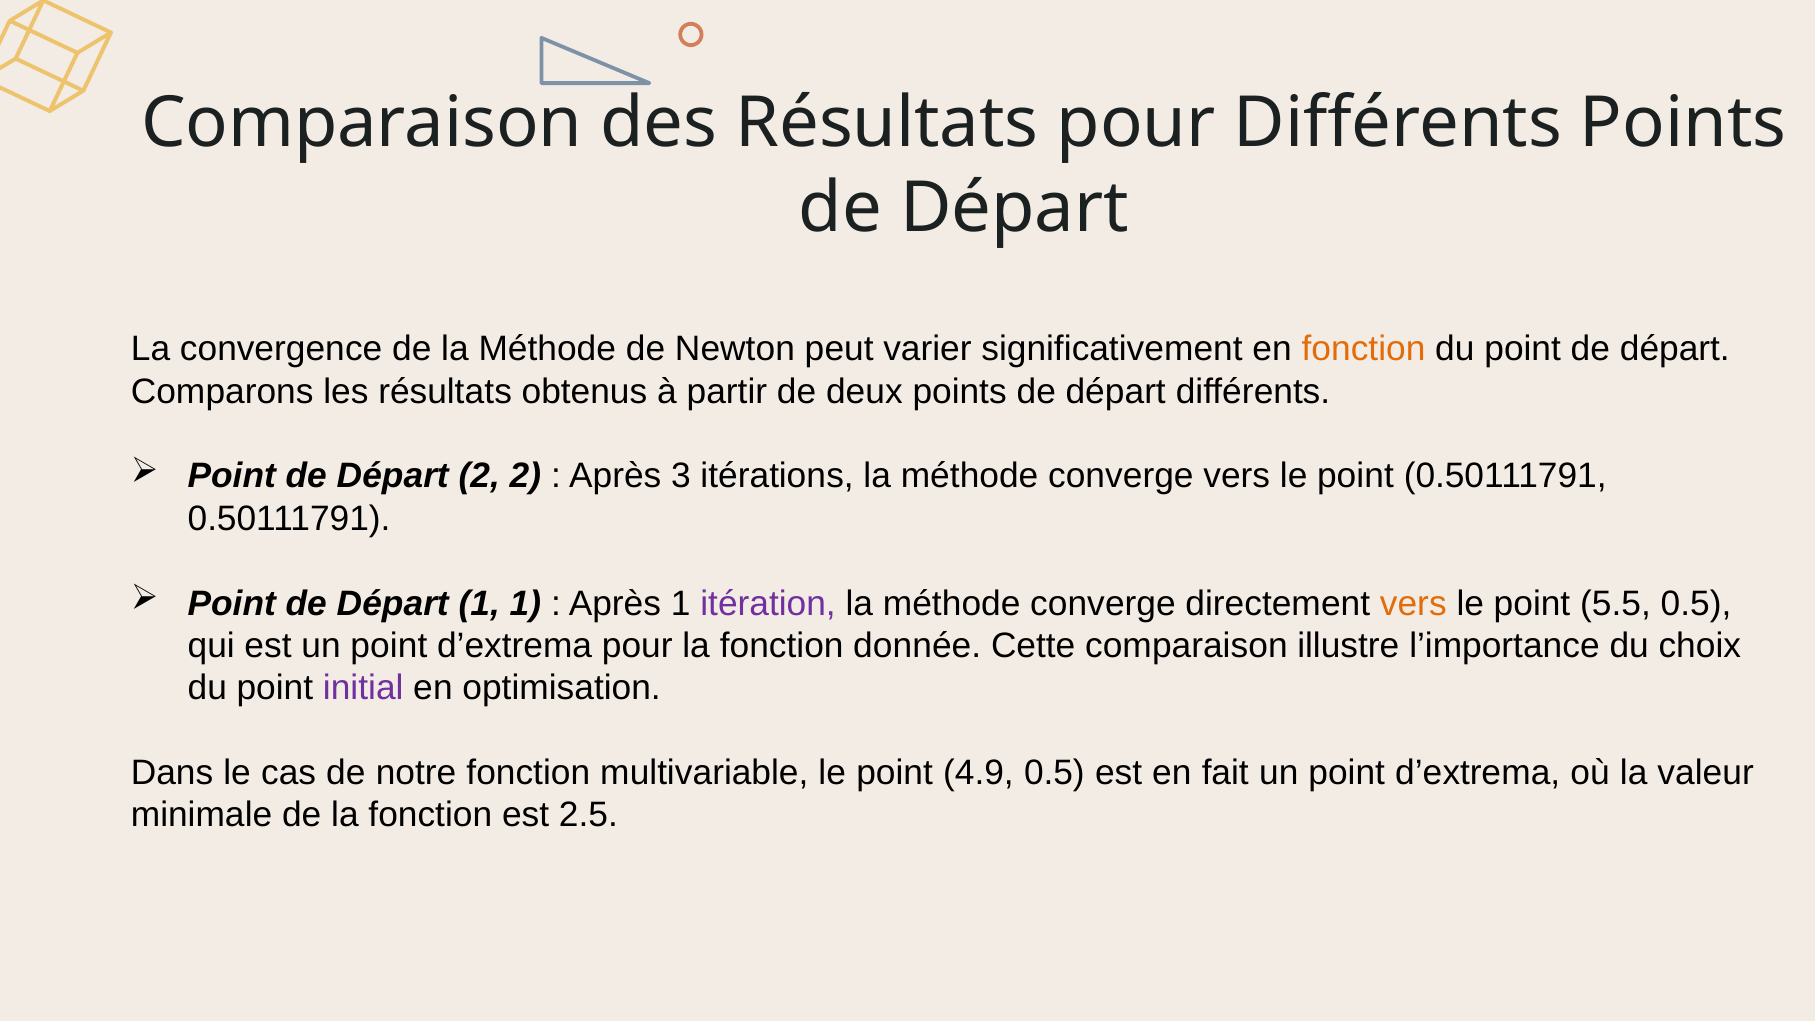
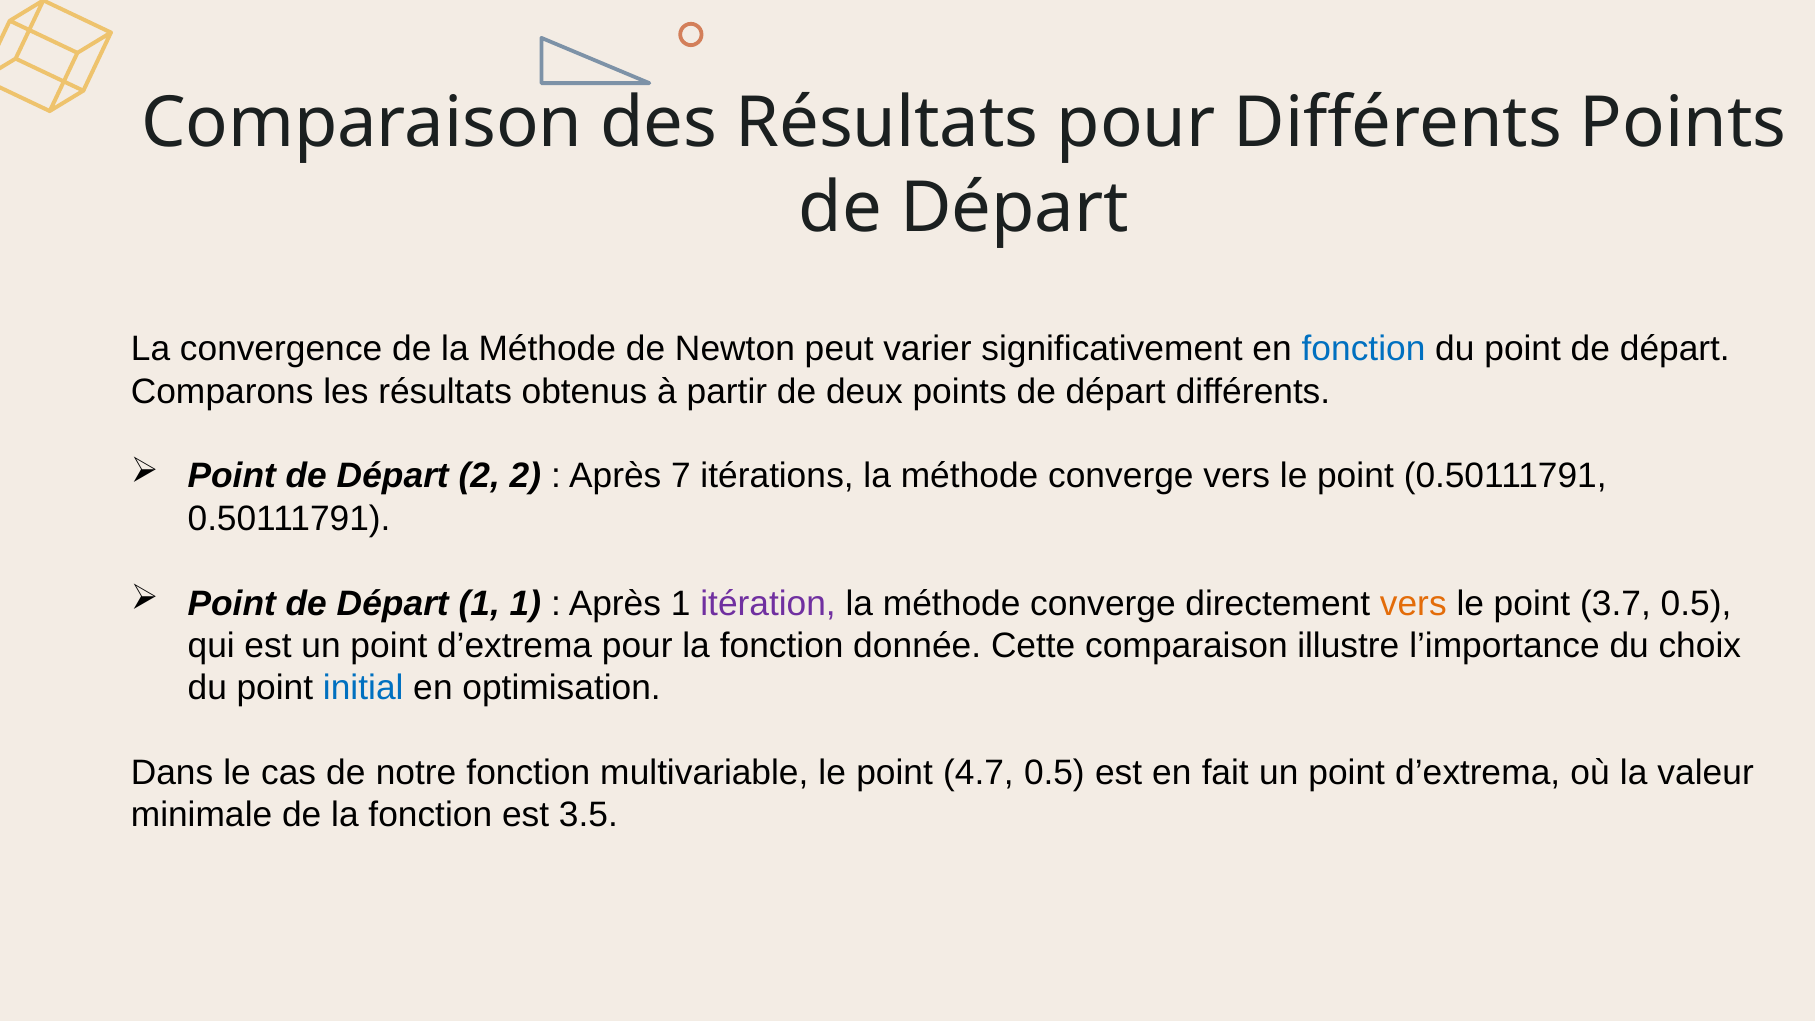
fonction colour: orange -> blue (1364, 349)
3: 3 -> 7 (681, 476)
5.5: 5.5 -> 3.7 (1615, 603)
initial colour: purple -> blue (363, 688)
4.9: 4.9 -> 4.7 (978, 773)
2.5: 2.5 -> 3.5 (588, 815)
